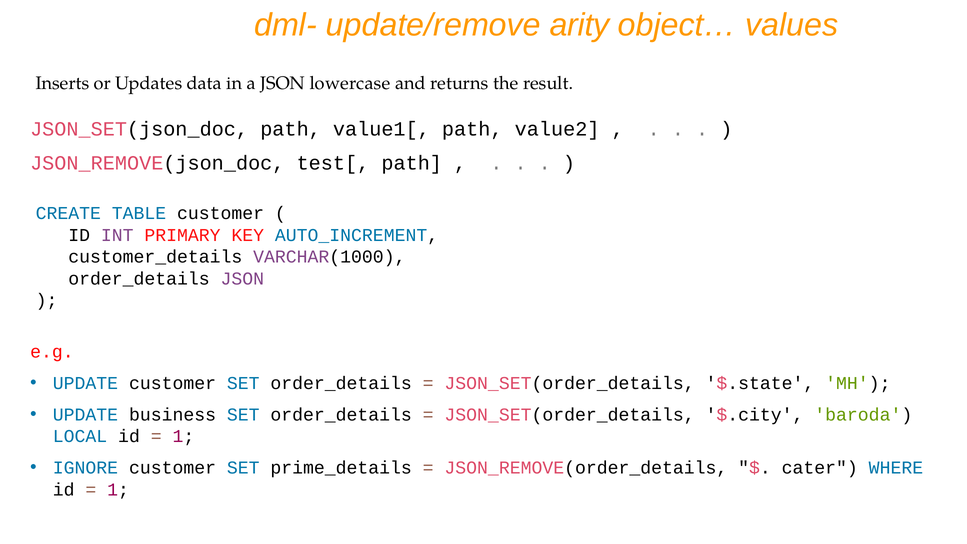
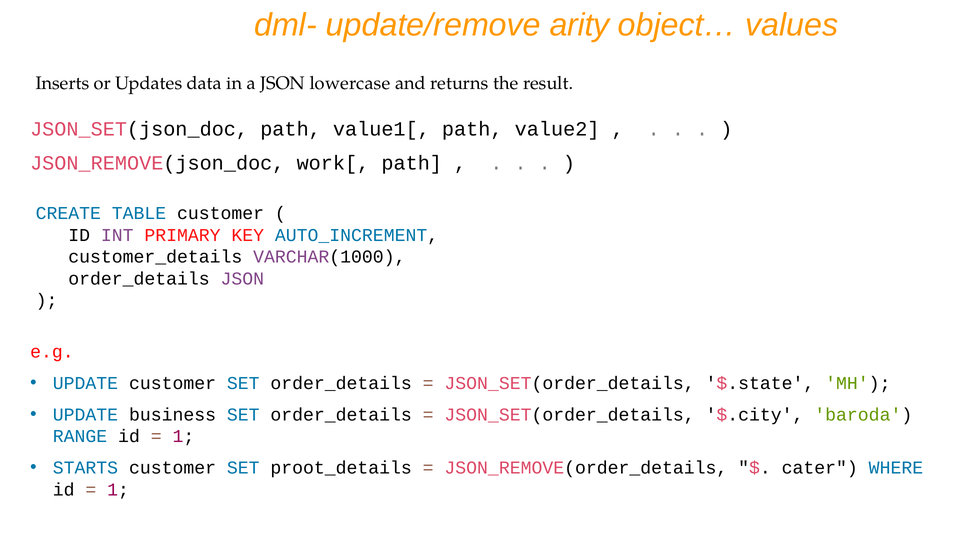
test[: test[ -> work[ (333, 163)
LOCAL: LOCAL -> RANGE (80, 436)
IGNORE: IGNORE -> STARTS (85, 468)
prime_details: prime_details -> proot_details (341, 468)
